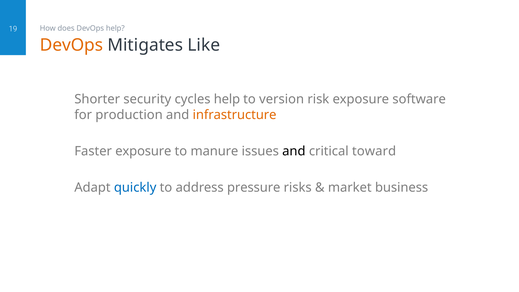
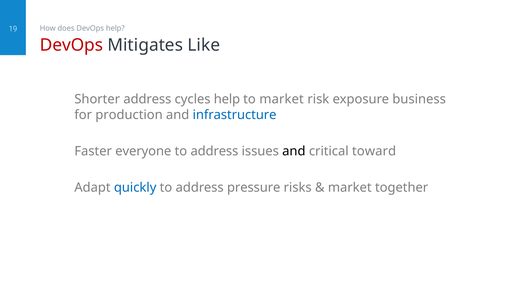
DevOps colour: orange -> red (71, 45)
Shorter security: security -> address (147, 99)
to version: version -> market (282, 99)
software: software -> business (419, 99)
infrastructure colour: orange -> blue (235, 115)
Faster exposure: exposure -> everyone (143, 151)
manure: manure -> address (214, 151)
business: business -> together (402, 187)
